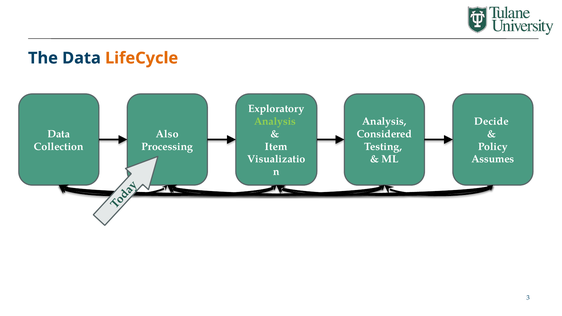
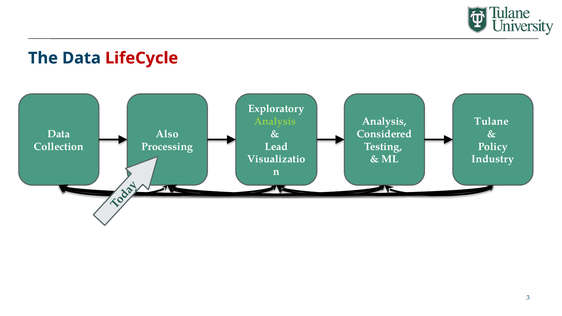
LifeCycle colour: orange -> red (142, 58)
Decide: Decide -> Tulane (491, 121)
Item: Item -> Lead (276, 147)
Assumes: Assumes -> Industry (493, 159)
